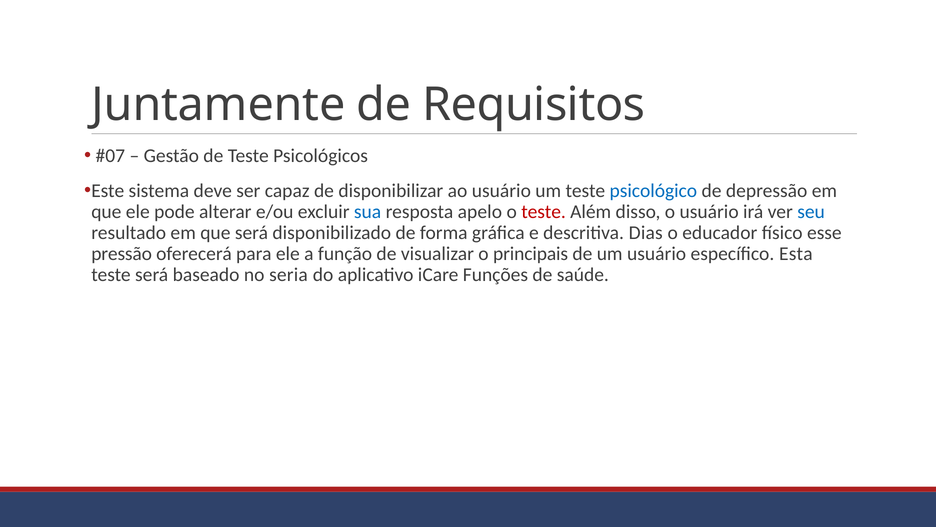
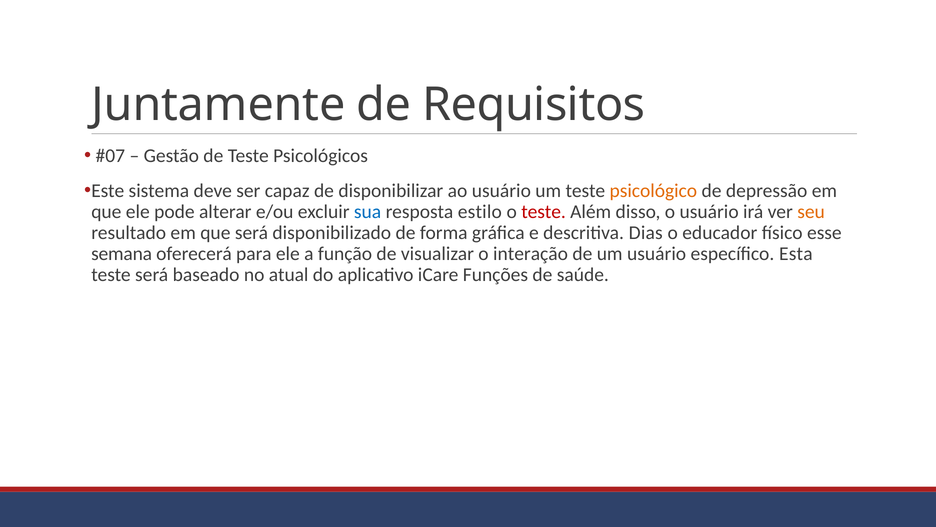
psicológico colour: blue -> orange (653, 190)
apelo: apelo -> estilo (480, 211)
seu colour: blue -> orange (811, 211)
pressão: pressão -> semana (122, 254)
principais: principais -> interação (531, 254)
seria: seria -> atual (289, 275)
